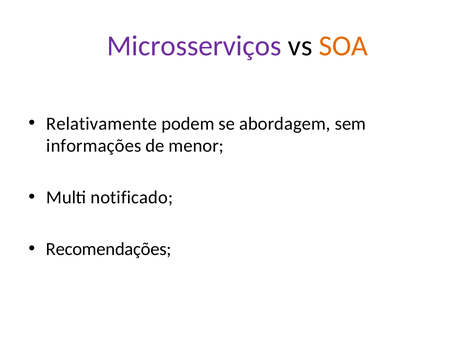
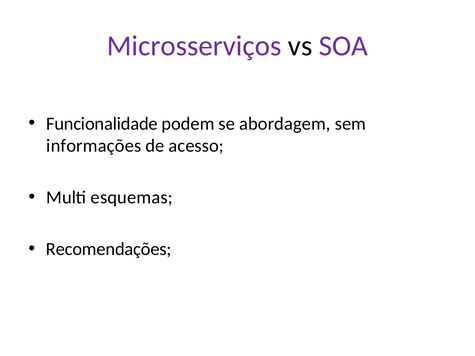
SOA colour: orange -> purple (343, 46)
Relativamente: Relativamente -> Funcionalidade (102, 124)
menor: menor -> acesso (196, 146)
notificado: notificado -> esquemas (132, 197)
